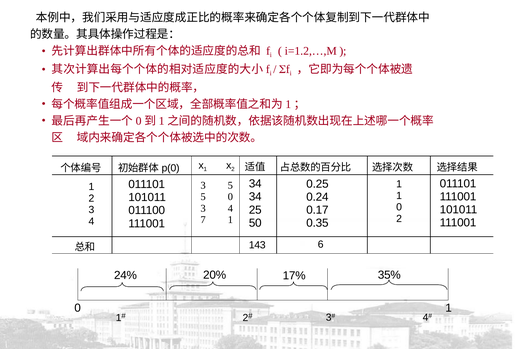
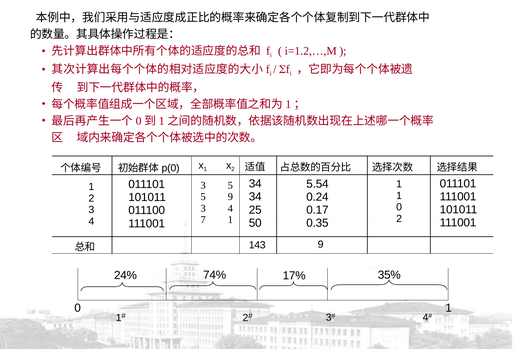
0.25: 0.25 -> 5.54 (317, 184)
5 0: 0 -> 9 (230, 197)
143 6: 6 -> 9 (321, 244)
20%: 20% -> 74% (215, 275)
